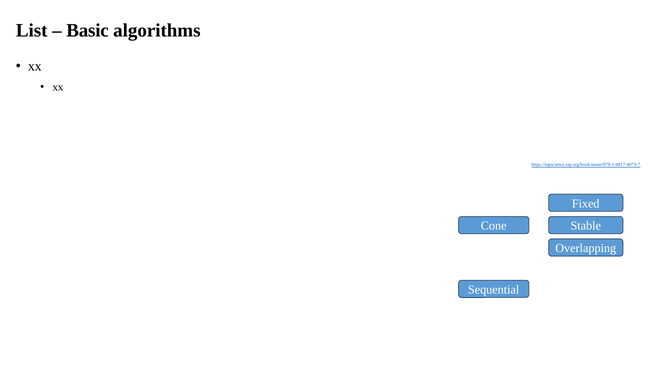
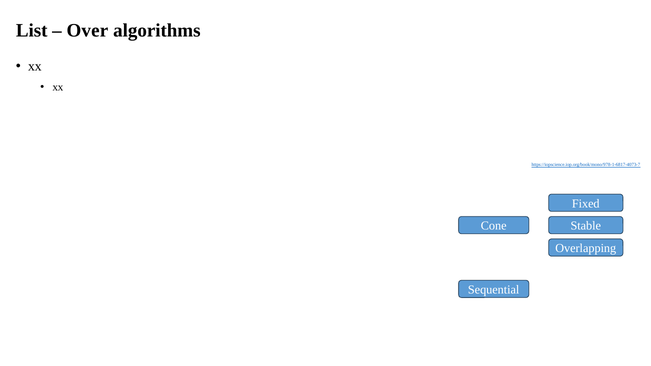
Basic: Basic -> Over (87, 30)
